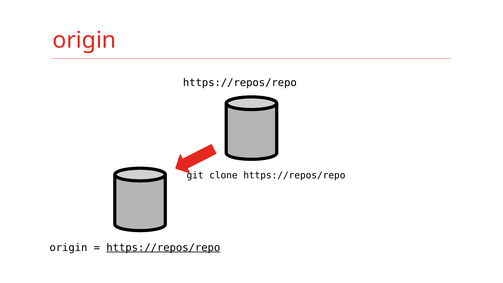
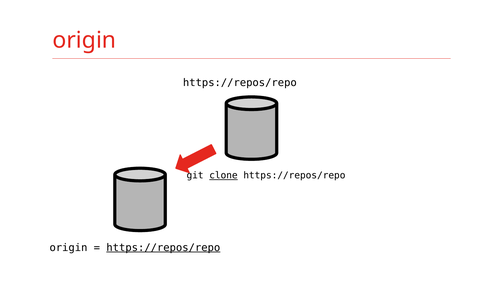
clone underline: none -> present (223, 175)
